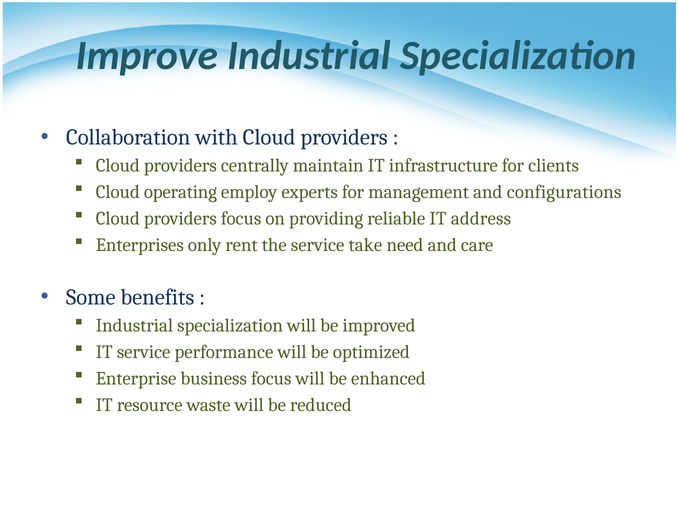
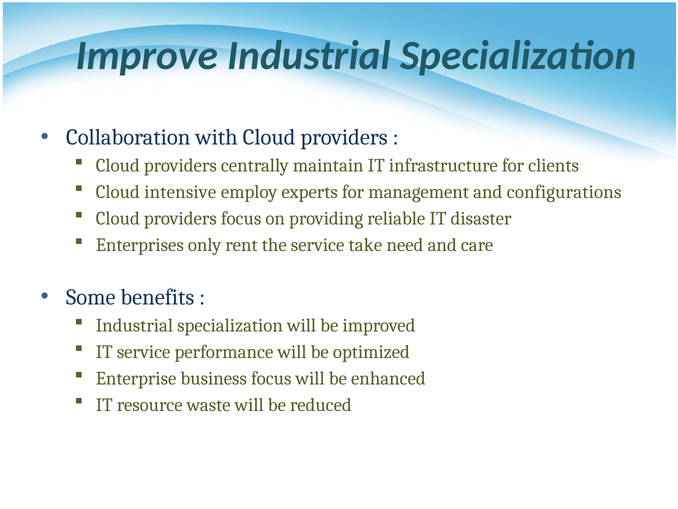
operating: operating -> intensive (180, 192)
address: address -> disaster (481, 218)
